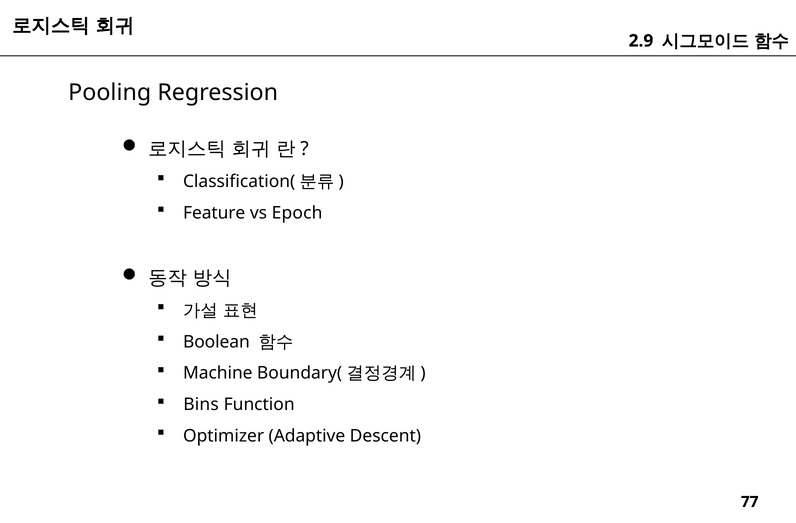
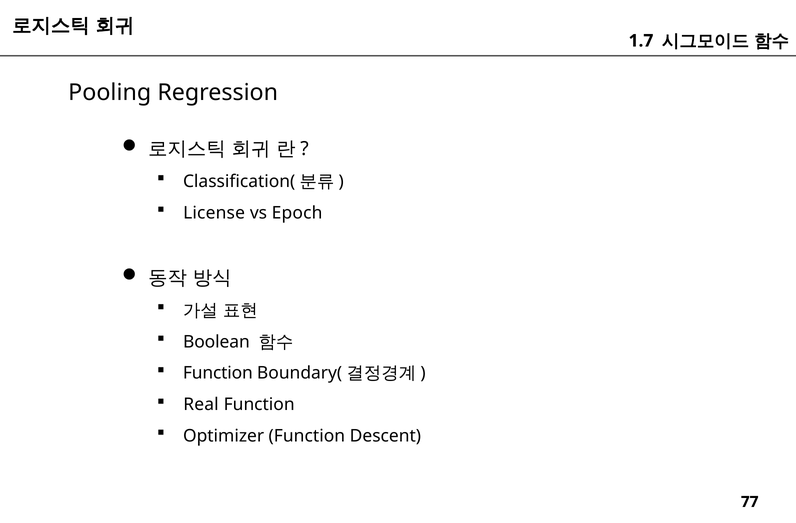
2.9: 2.9 -> 1.7 (641, 41)
Feature: Feature -> License (214, 213)
Machine: Machine -> Function (218, 373)
Bins: Bins -> Real (201, 404)
Optimizer Adaptive: Adaptive -> Function (307, 436)
